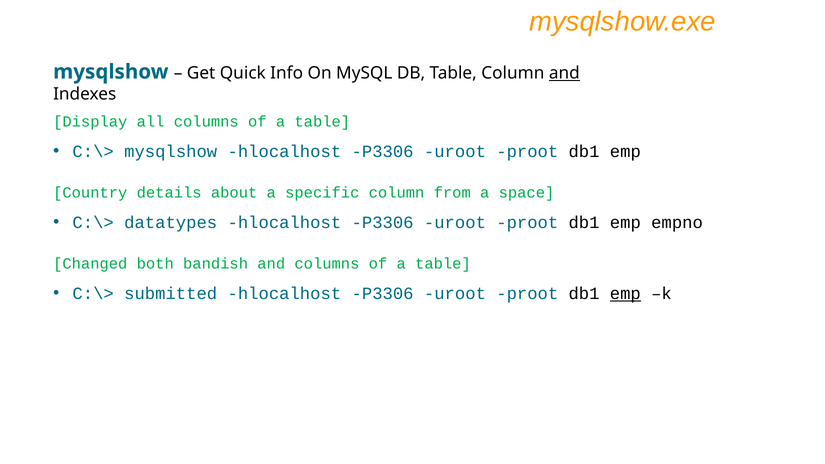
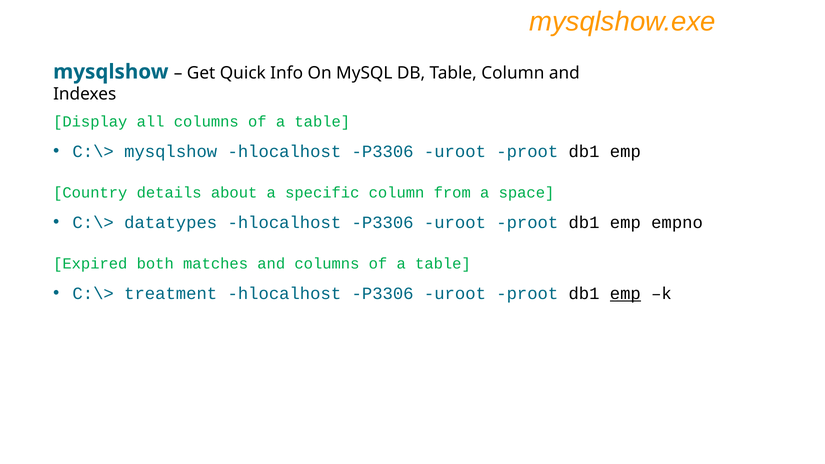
and underline: present -> none (564, 73)
Changed: Changed -> Expired (90, 264)
bandish: bandish -> matches (216, 264)
submitted: submitted -> treatment (171, 294)
